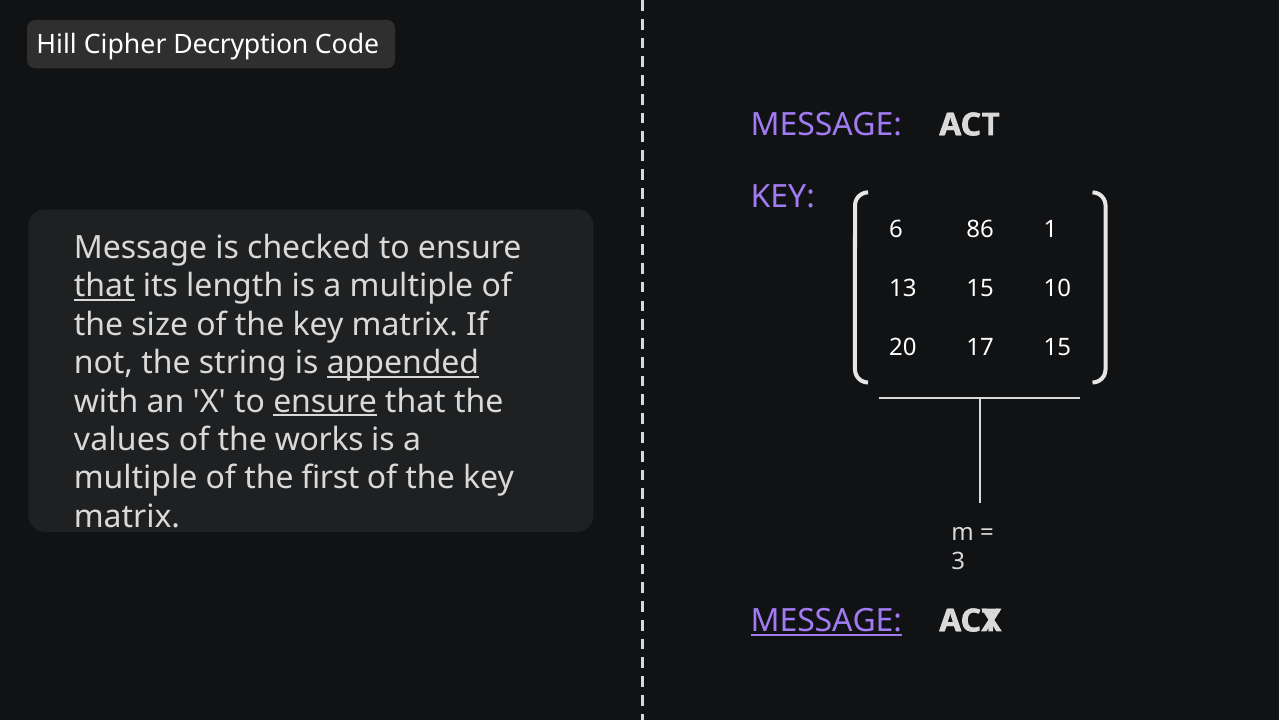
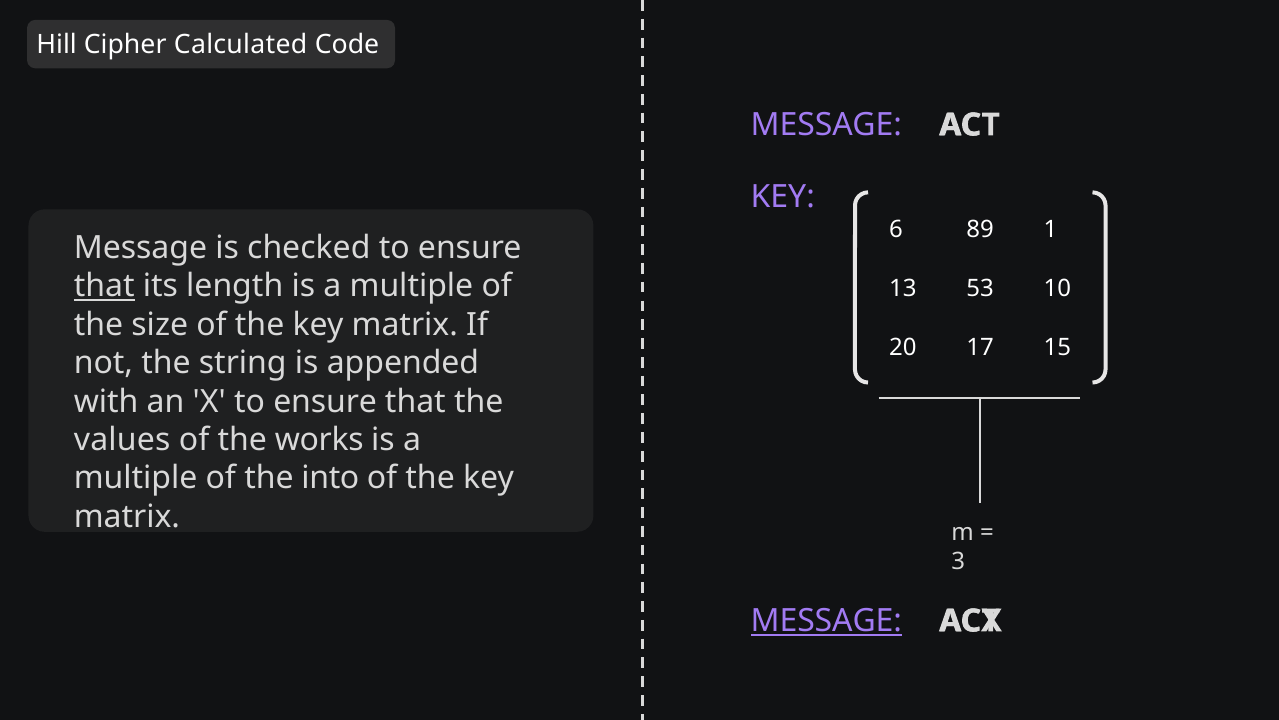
Decryption: Decryption -> Calculated (241, 44)
86: 86 -> 89 (980, 230)
13 15: 15 -> 53 (980, 289)
appended underline: present -> none (403, 363)
ensure underline: present -> none (325, 401)
first: first -> into (330, 478)
